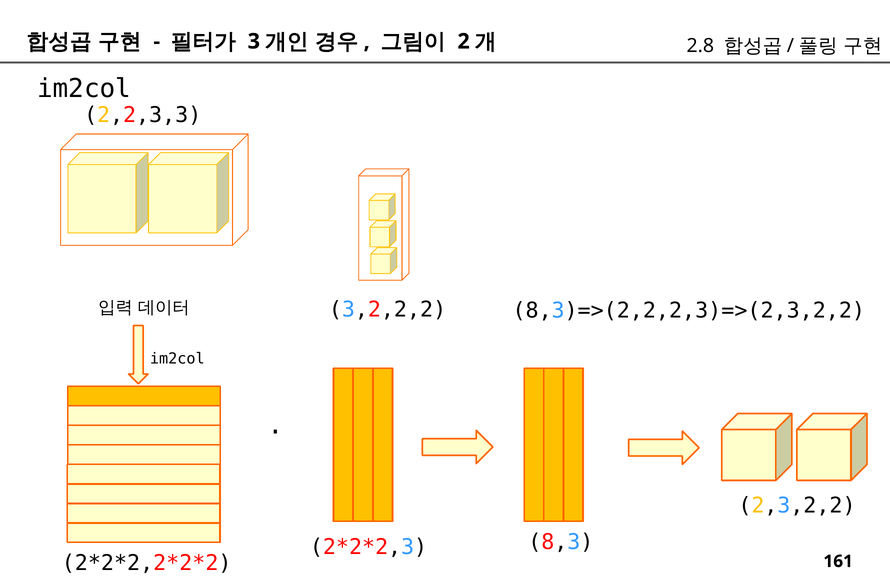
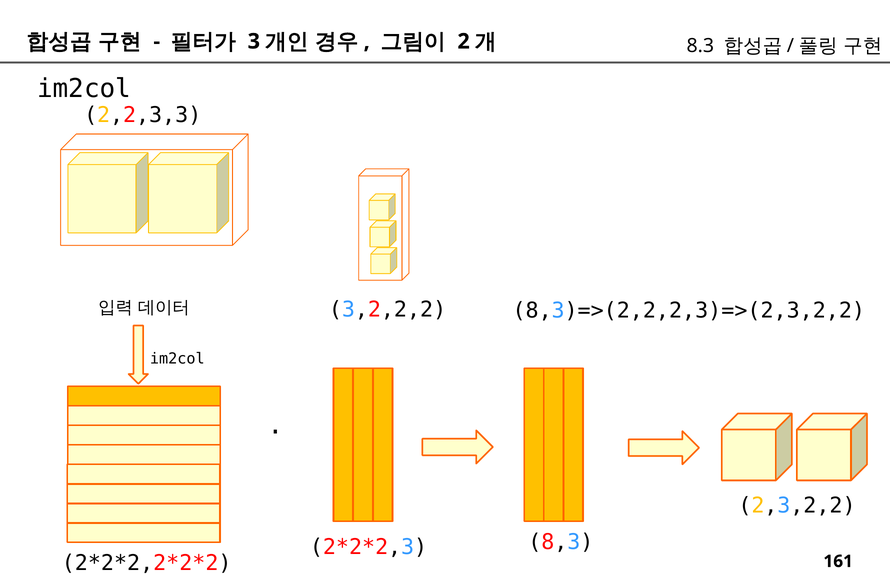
2.8: 2.8 -> 8.3 (700, 46)
